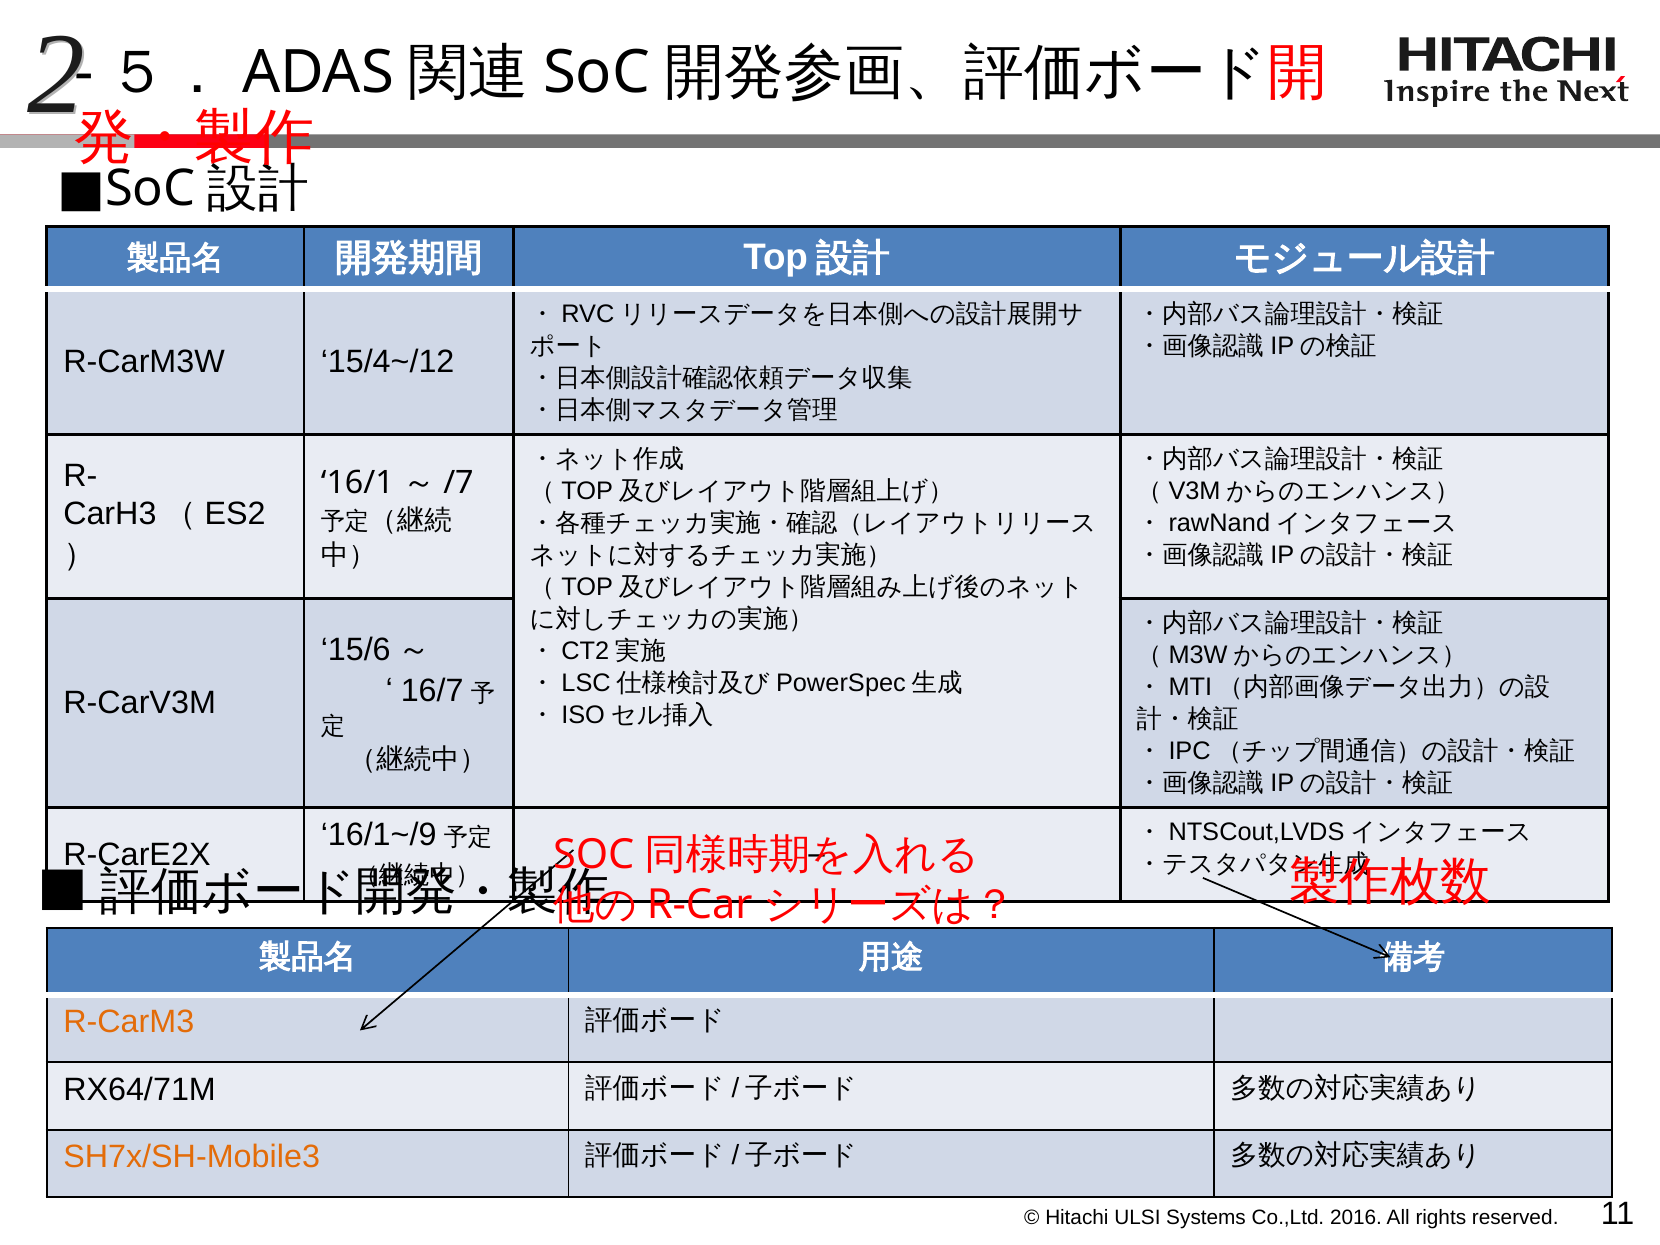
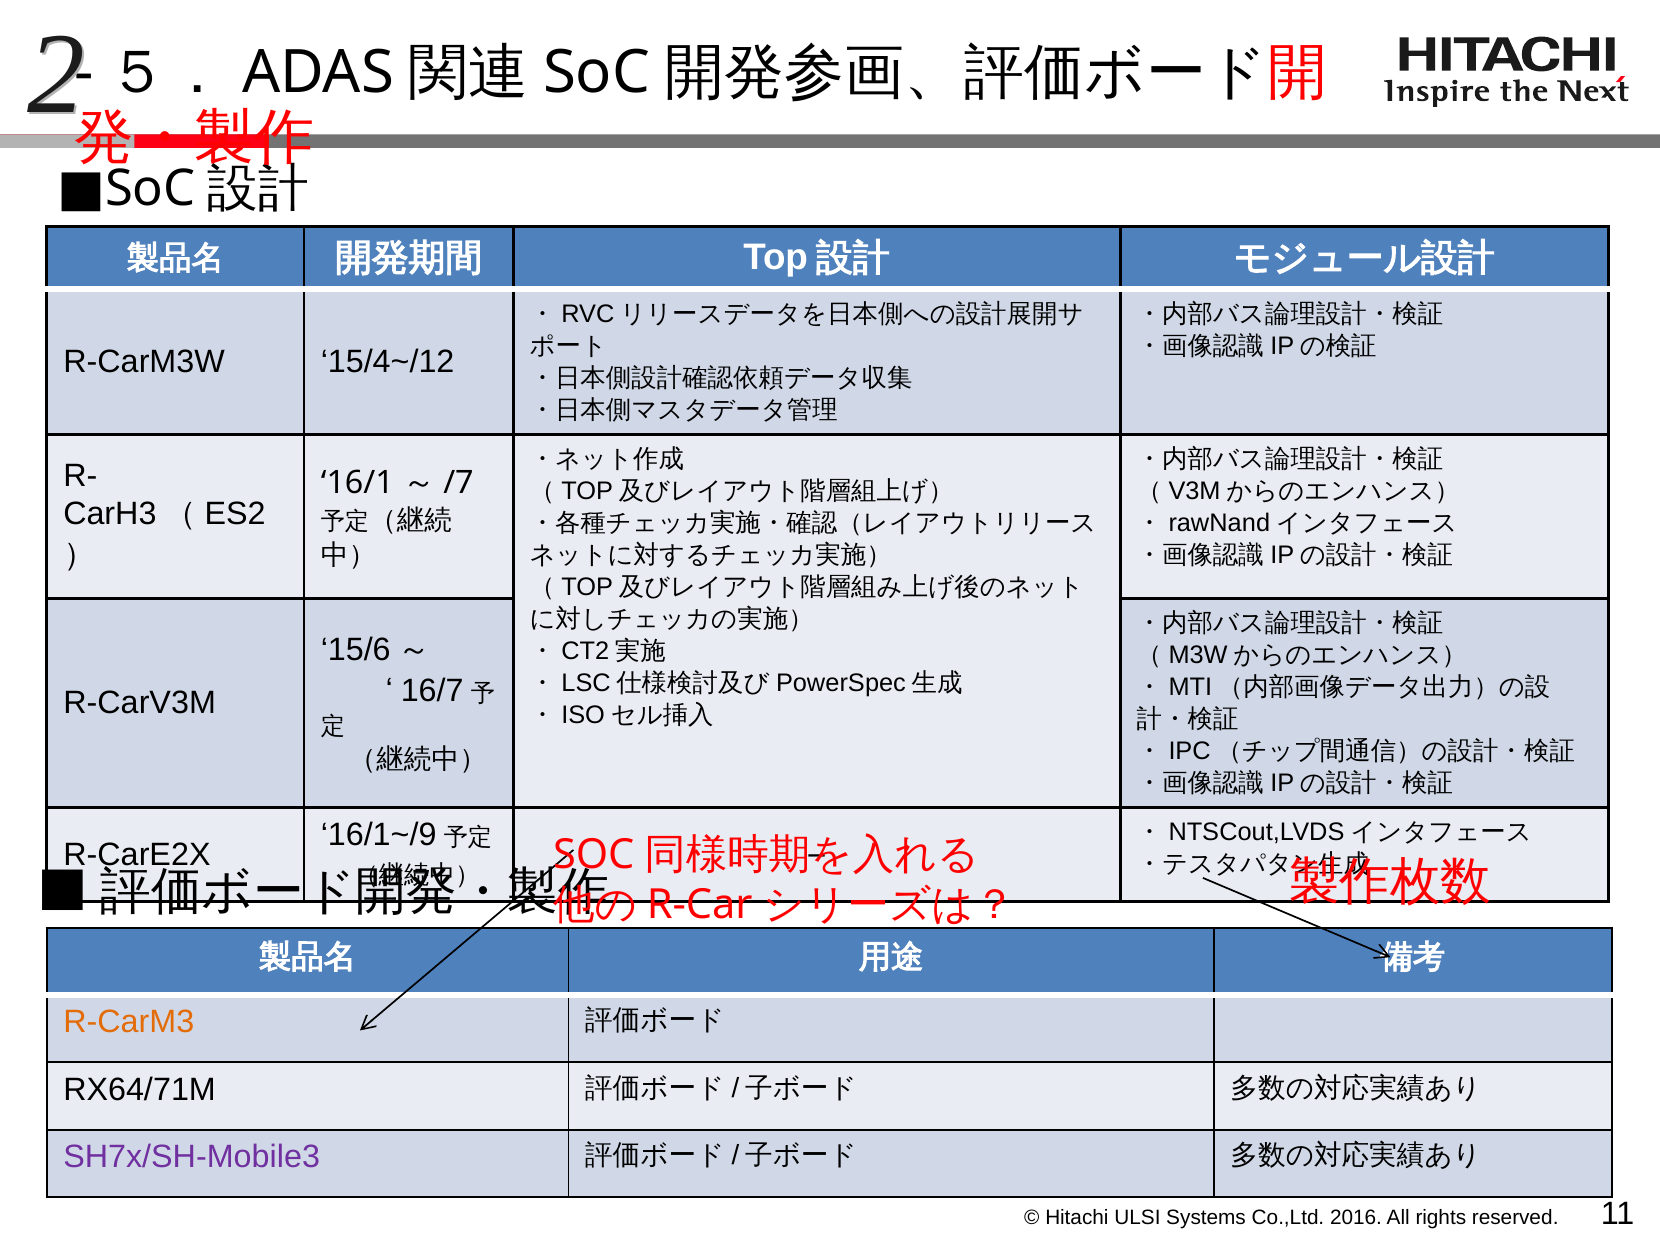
SH7x/SH-Mobile3 colour: orange -> purple (192, 1157)
